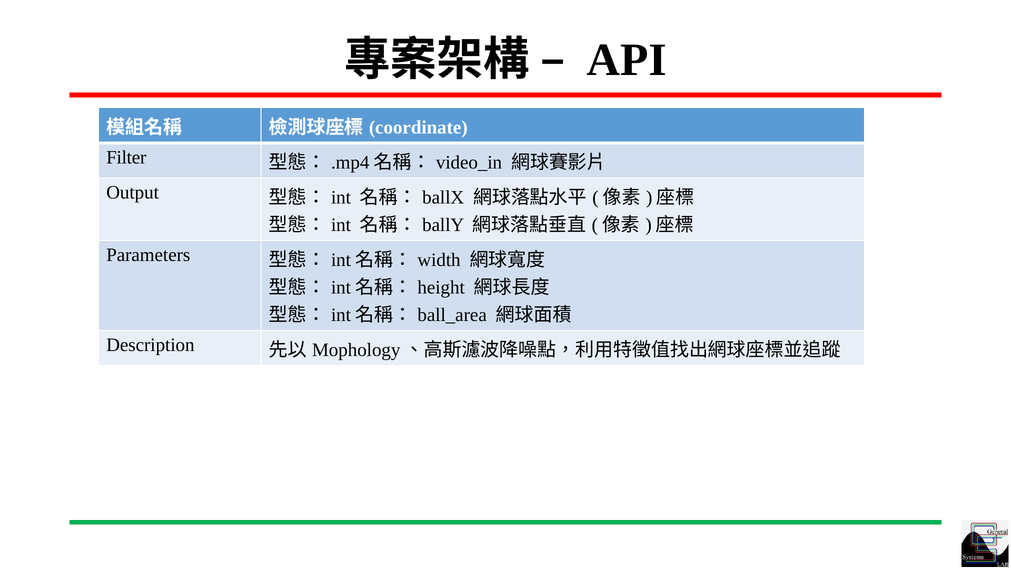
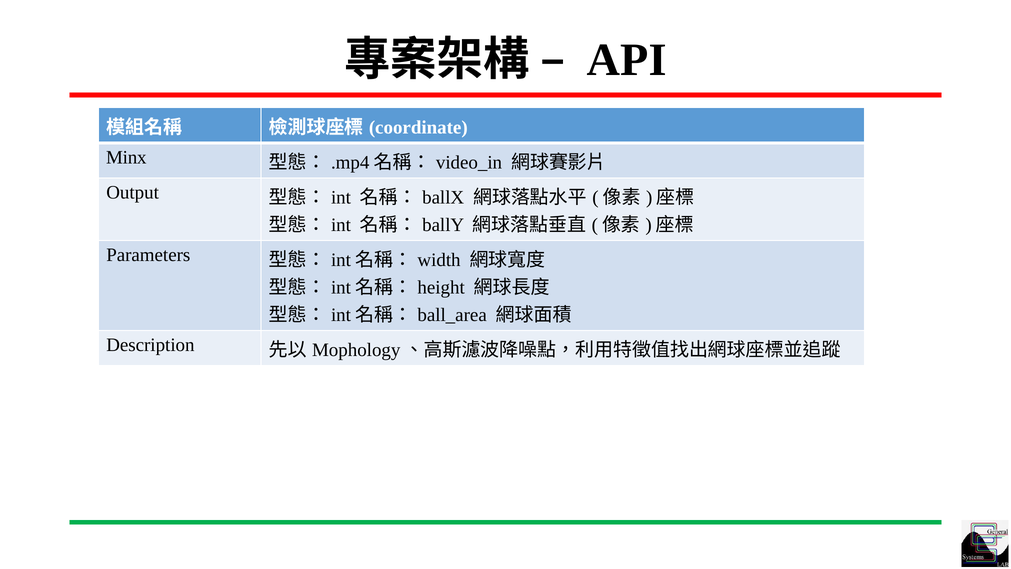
Filter: Filter -> Minx (126, 157)
